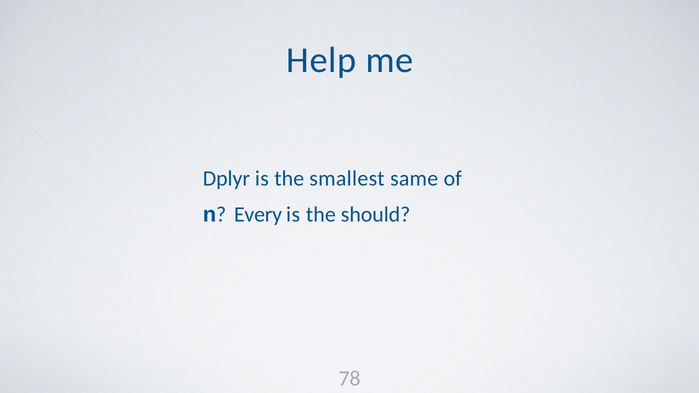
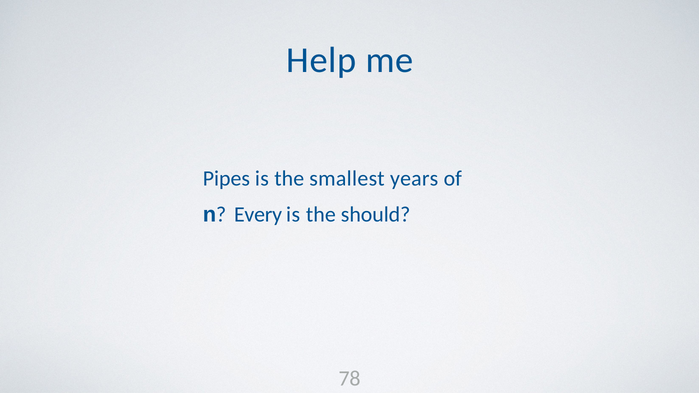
Dplyr: Dplyr -> Pipes (226, 179)
same: same -> years (414, 179)
